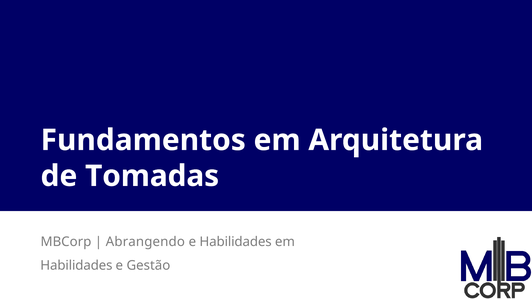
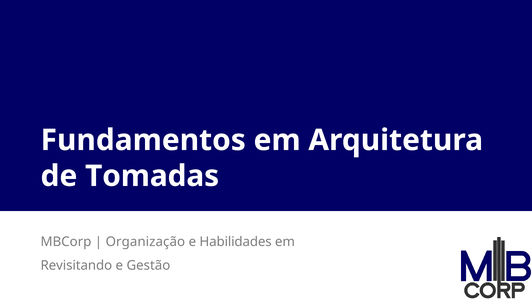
Abrangendo: Abrangendo -> Organização (145, 242)
Habilidades: Habilidades -> Revisitando (76, 266)
